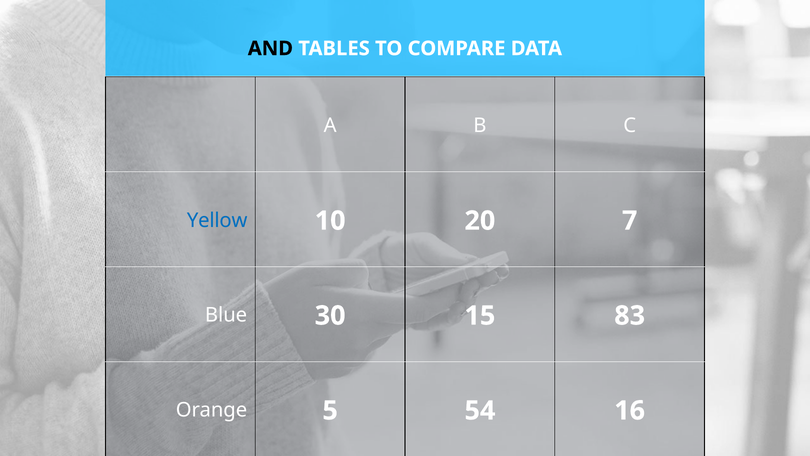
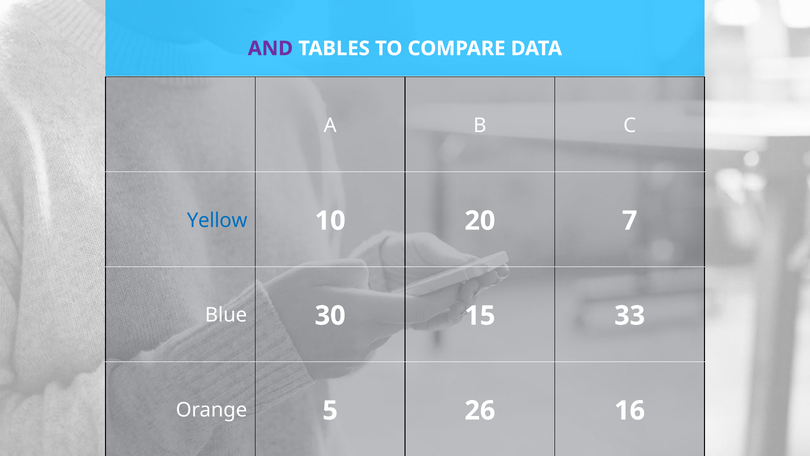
AND colour: black -> purple (270, 48)
83: 83 -> 33 (630, 315)
54: 54 -> 26 (480, 410)
